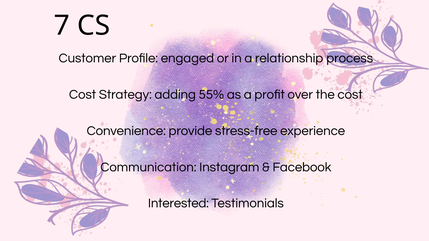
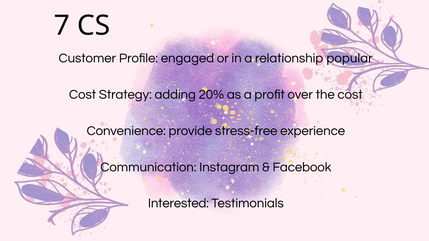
process: process -> popular (350, 58)
55%: 55% -> 20% (211, 95)
